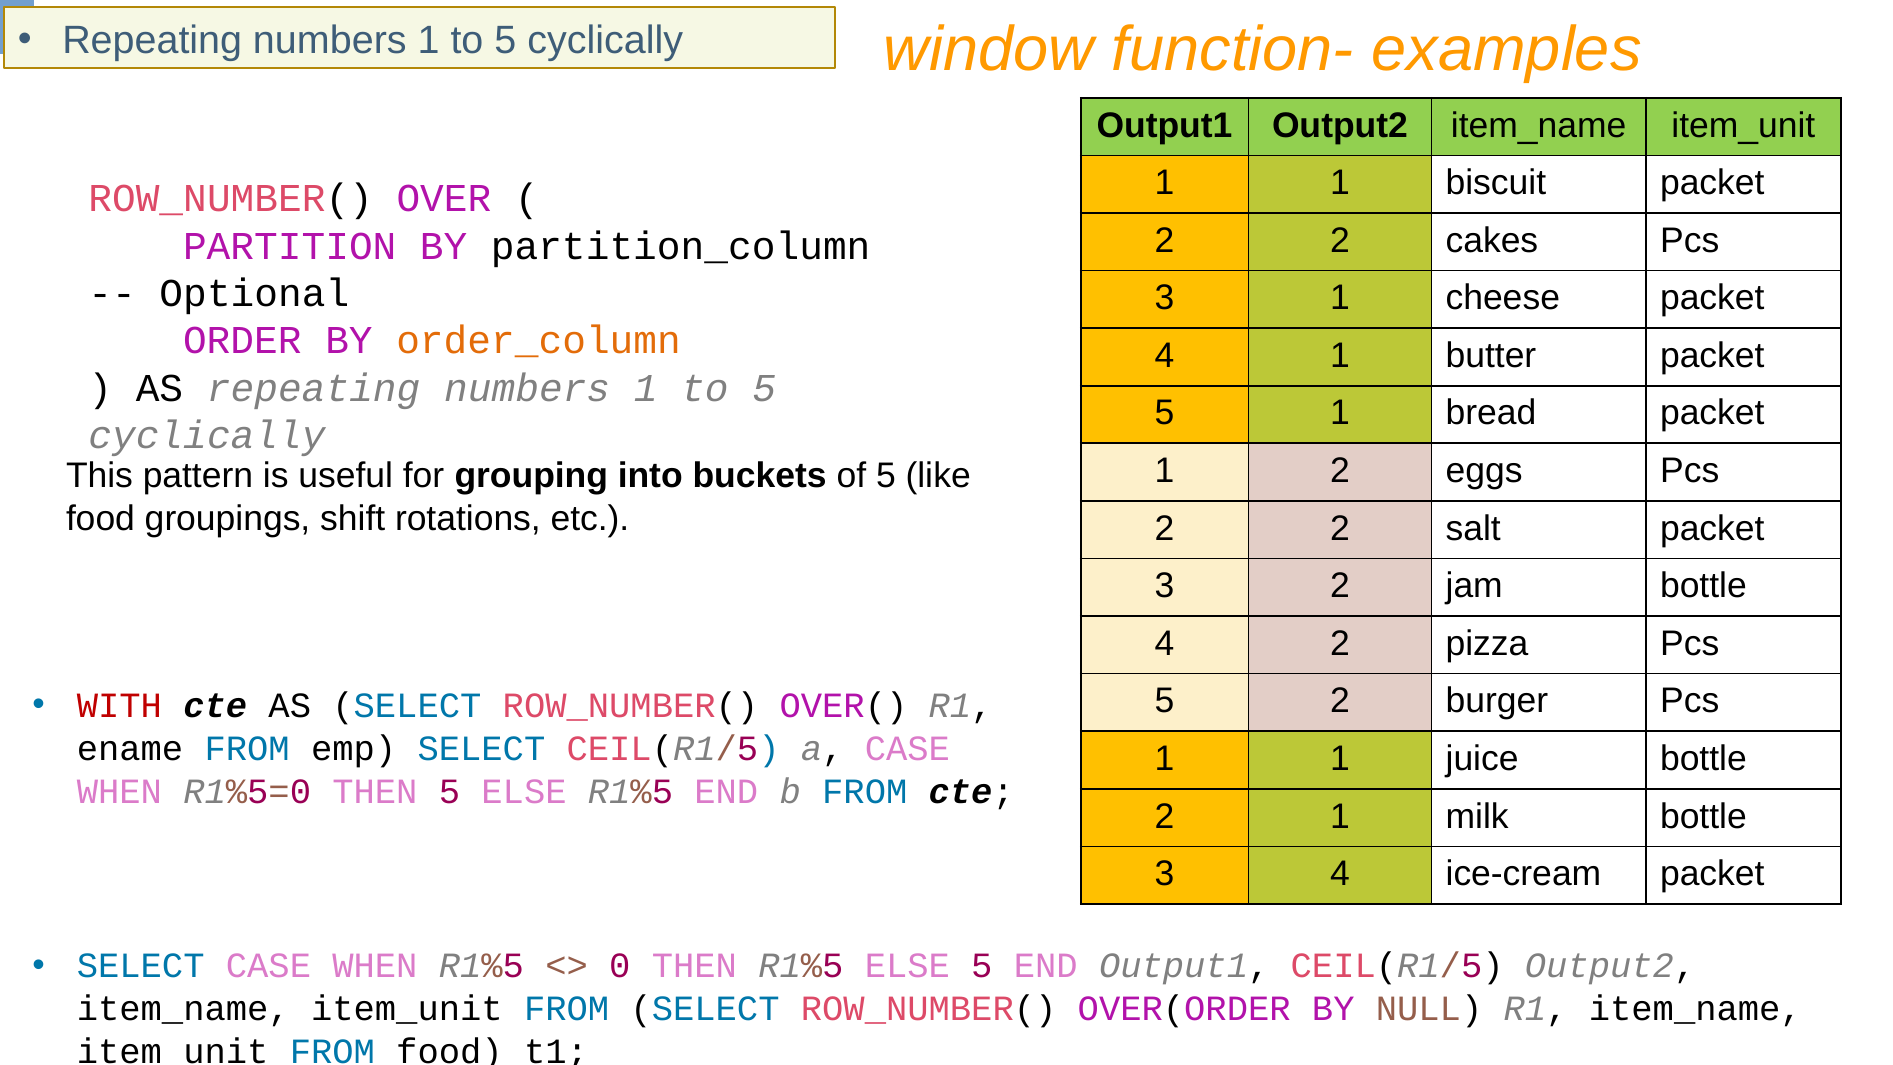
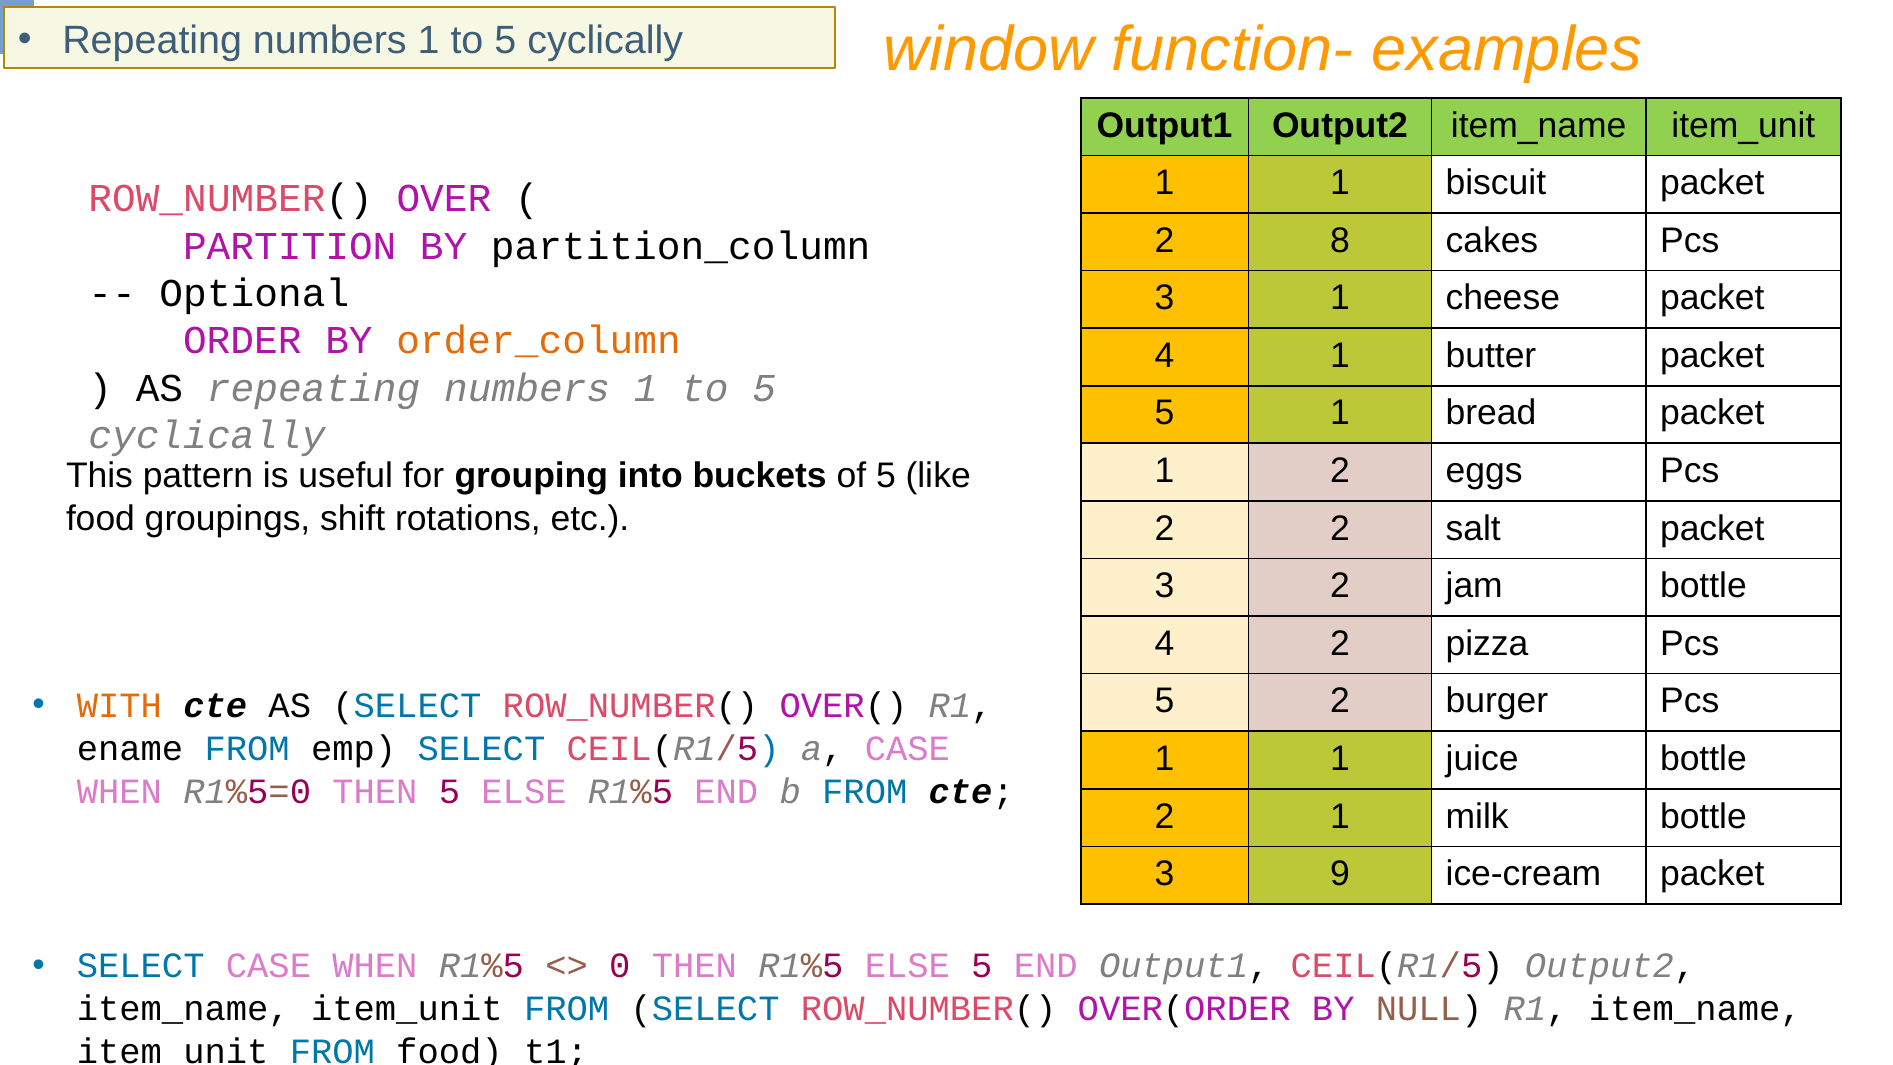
2: 2 -> 8 (1340, 240)
WITH colour: red -> orange (119, 706)
3 4: 4 -> 9 (1340, 874)
